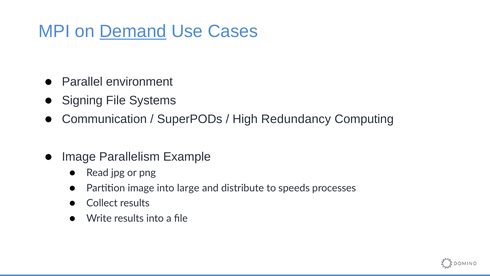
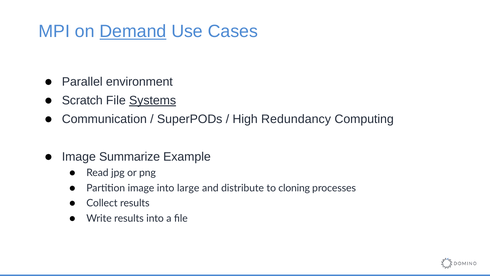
Signing: Signing -> Scratch (82, 100)
Systems underline: none -> present (153, 100)
Parallelism: Parallelism -> Summarize (130, 156)
speeds: speeds -> cloning (294, 188)
